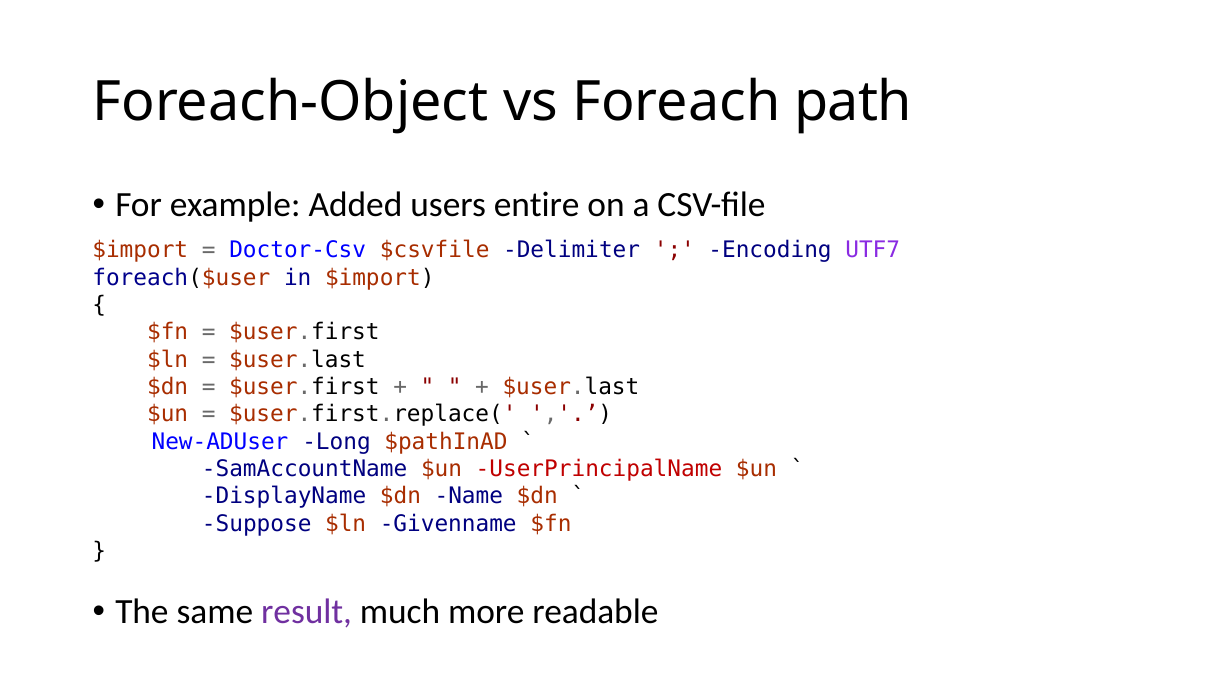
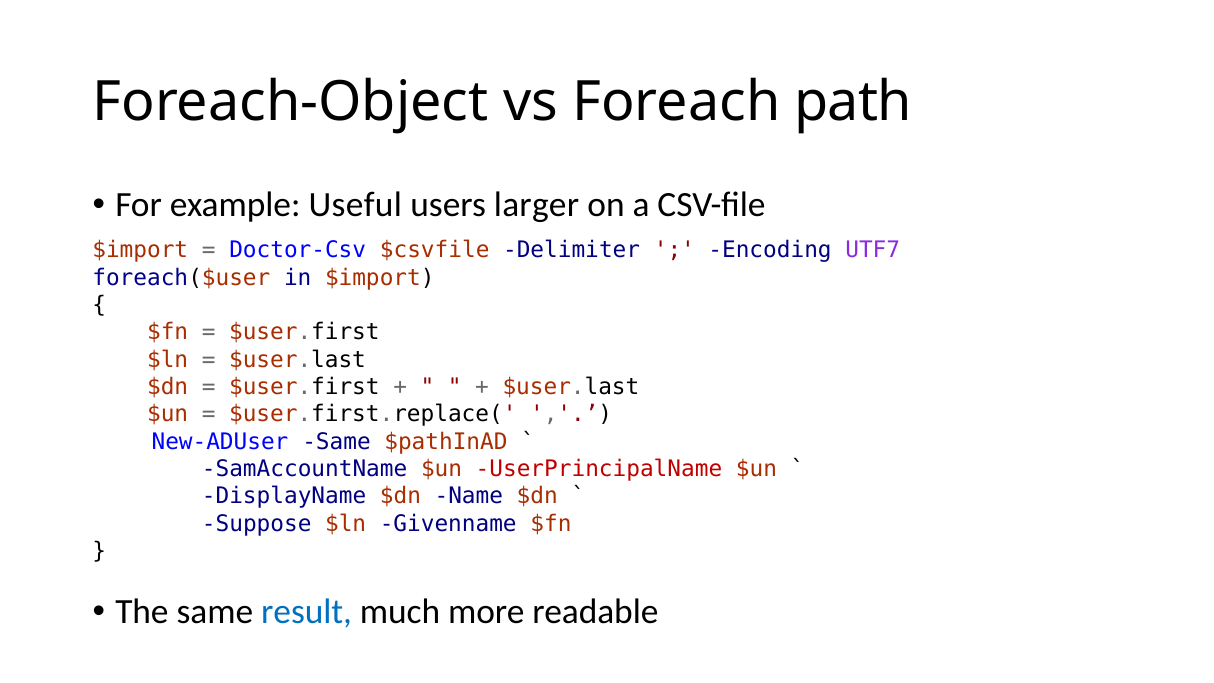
Added: Added -> Useful (355, 205)
entire: entire -> larger (537, 205)
New-ADUser Long: Long -> Same (337, 441)
result colour: purple -> blue (307, 612)
